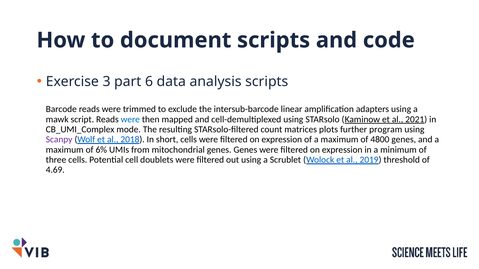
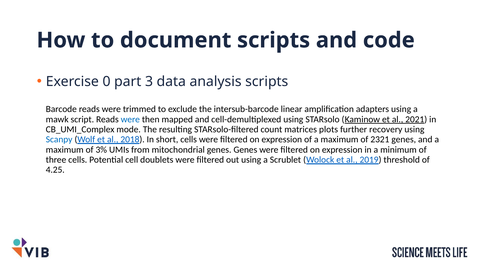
3: 3 -> 0 (107, 82)
6: 6 -> 3 (149, 82)
program: program -> recovery (386, 130)
Scanpy colour: purple -> blue (59, 140)
4800: 4800 -> 2321 (380, 140)
6%: 6% -> 3% (101, 150)
4.69: 4.69 -> 4.25 (55, 170)
